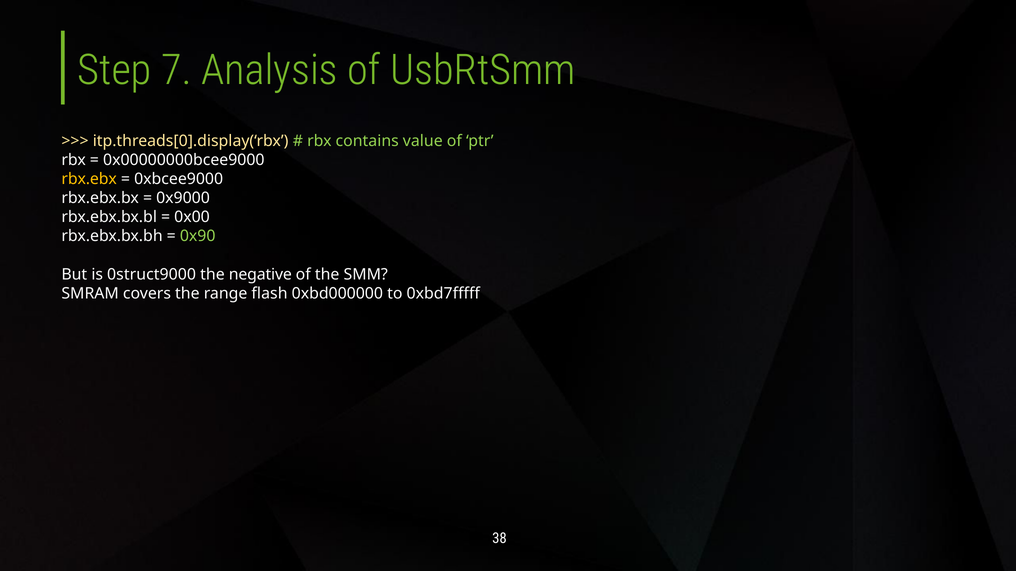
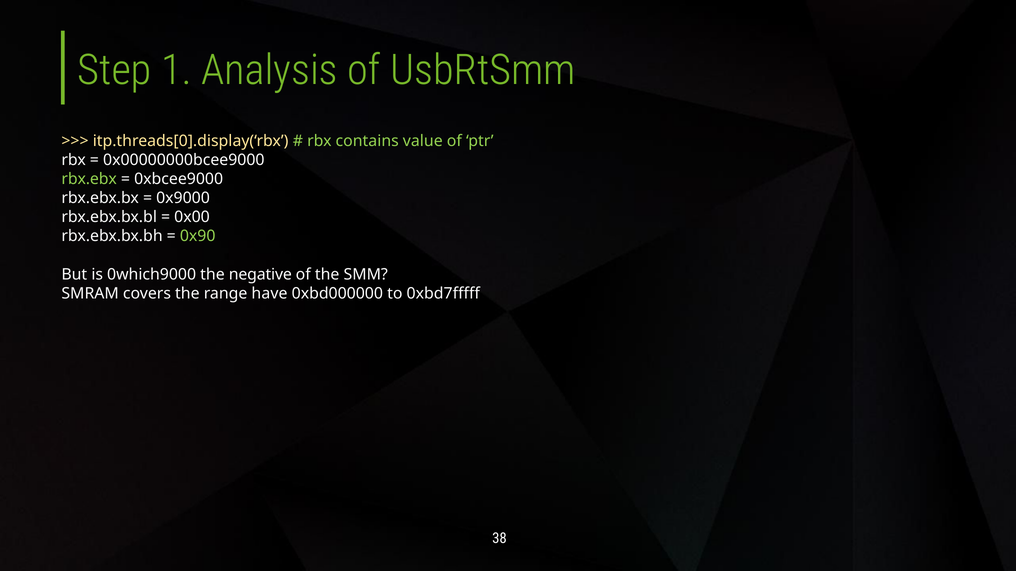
7: 7 -> 1 (176, 70)
rbx.ebx colour: yellow -> light green (89, 179)
0struct9000: 0struct9000 -> 0which9000 (152, 275)
flash: flash -> have (269, 294)
